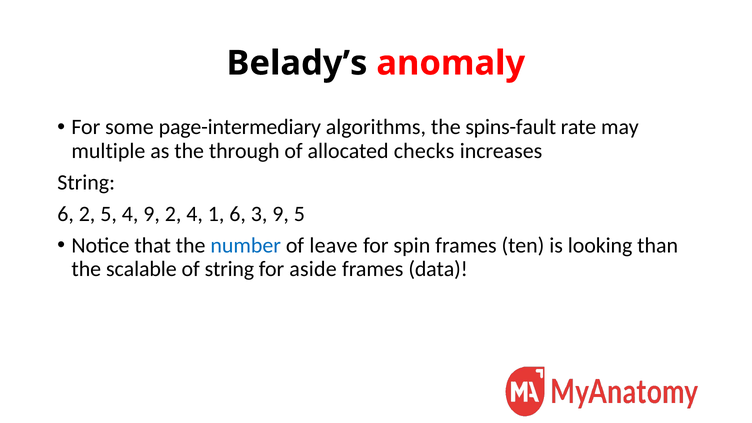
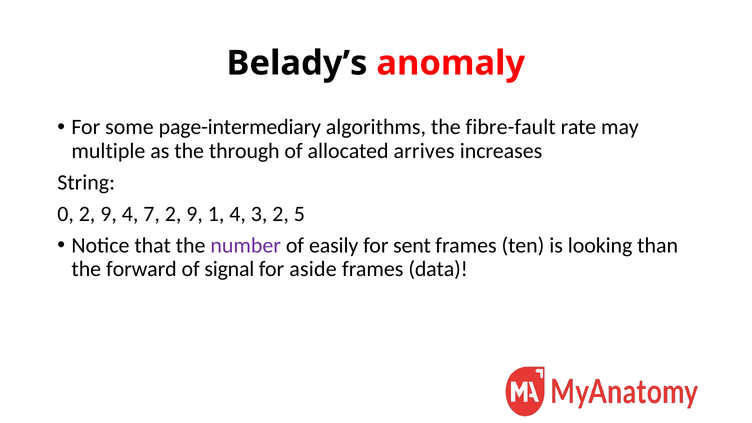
spins-fault: spins-fault -> fibre-fault (511, 127)
checks: checks -> arrives (424, 151)
6: 6 -> 0 (66, 214)
5: 5 -> 9 (109, 214)
4 9: 9 -> 7 (152, 214)
4: 4 -> 9 (195, 214)
1 6: 6 -> 4 (238, 214)
3 9: 9 -> 2 (281, 214)
number colour: blue -> purple (246, 245)
leave: leave -> easily (334, 245)
spin: spin -> sent (412, 245)
scalable: scalable -> forward (141, 269)
of string: string -> signal (229, 269)
